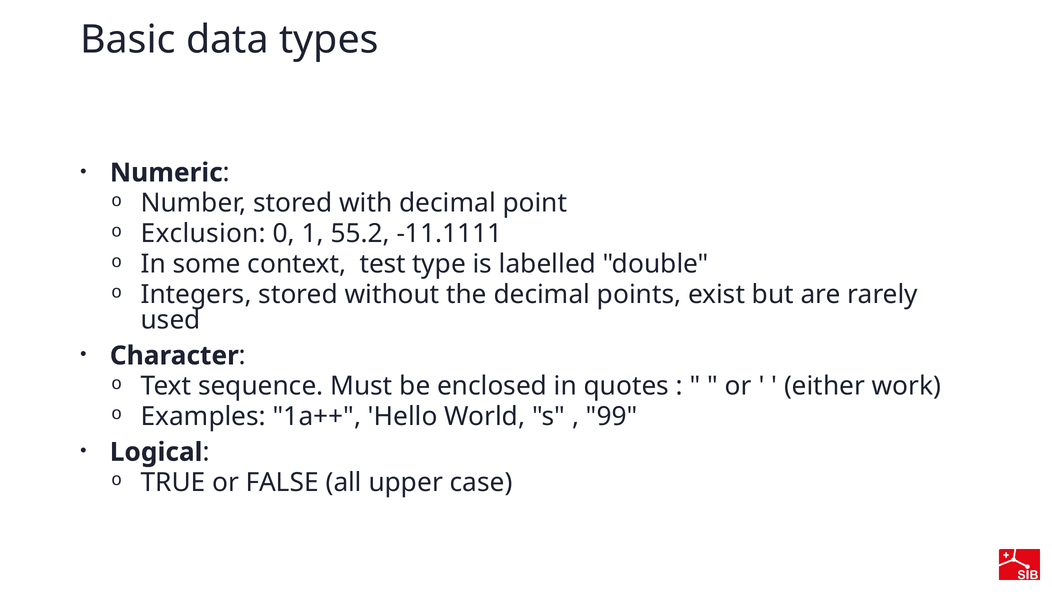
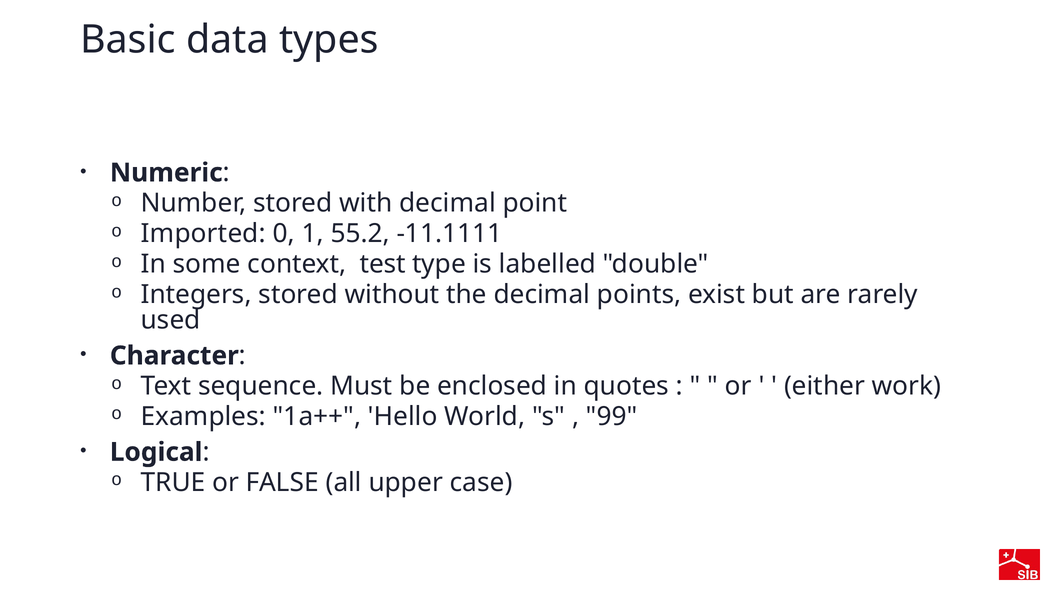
Exclusion: Exclusion -> Imported (203, 234)
